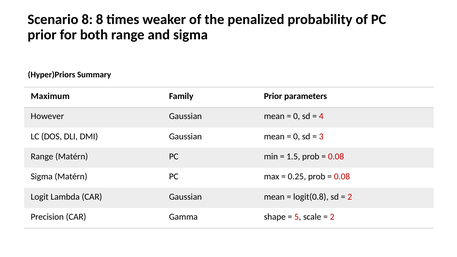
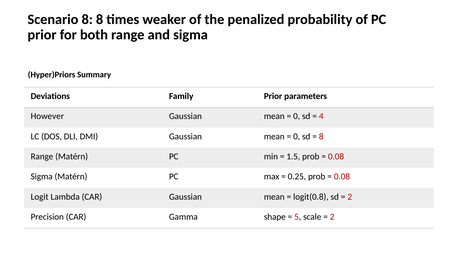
Maximum: Maximum -> Deviations (50, 96)
3: 3 -> 8 (321, 136)
